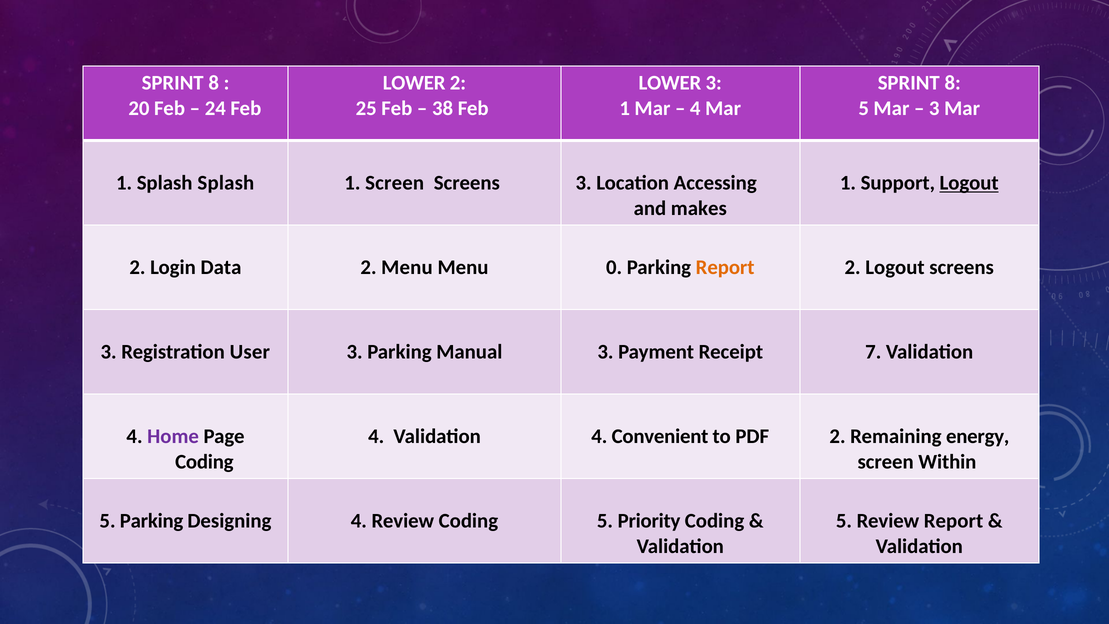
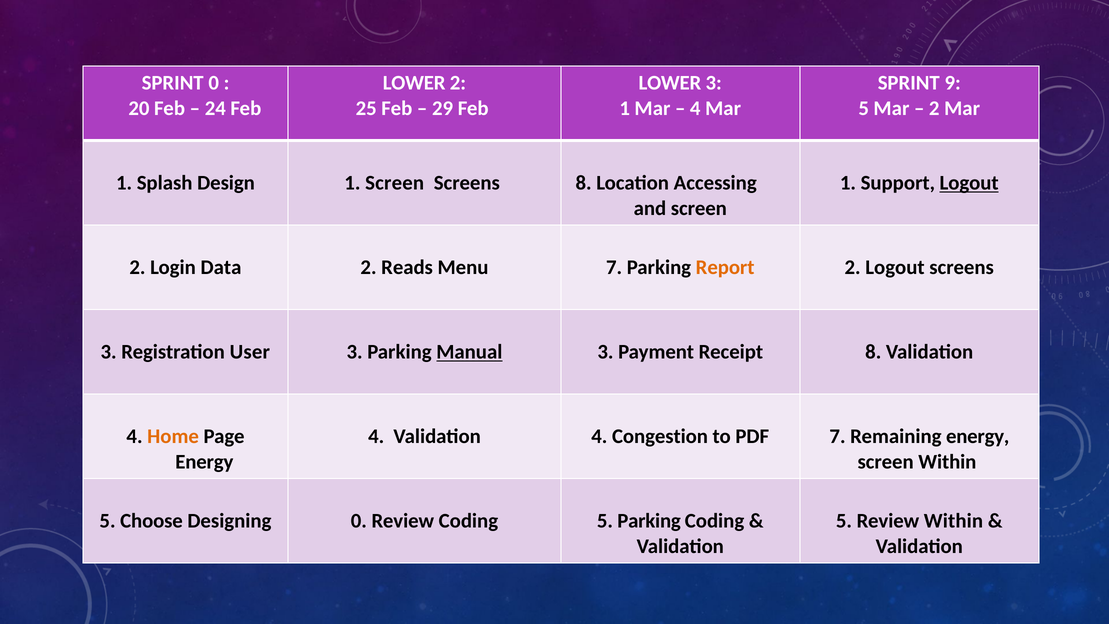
8: 8 -> 0 (214, 83)
8: 8 -> 9 (953, 83)
38: 38 -> 29 (443, 108)
3: 3 -> 2 (934, 108)
Splash Splash: Splash -> Design (226, 183)
3: 3 -> 8 (584, 183)
and makes: makes -> screen (699, 208)
2 Menu: Menu -> Reads (407, 267)
Menu 0: 0 -> 7 (614, 267)
Manual underline: none -> present (469, 352)
Receipt 7: 7 -> 8 (873, 352)
Home colour: purple -> orange (173, 436)
Convenient: Convenient -> Congestion (660, 436)
PDF 2: 2 -> 7 (838, 436)
Coding: Coding -> Energy (204, 462)
5 Parking: Parking -> Choose (152, 521)
Designing 4: 4 -> 0 (359, 521)
5 Priority: Priority -> Parking (649, 521)
Review Report: Report -> Within (953, 521)
